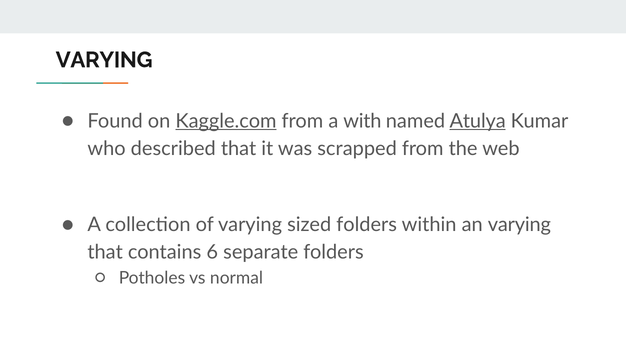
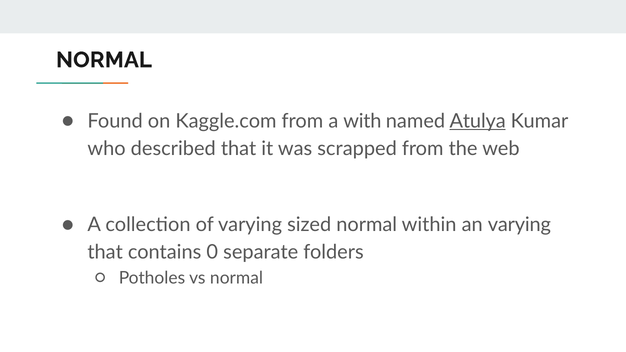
VARYING: VARYING -> NORMAL (104, 60)
Kaggle.com underline: present -> none (226, 121)
sized folders: folders -> normal (367, 225)
6: 6 -> 0 (212, 252)
